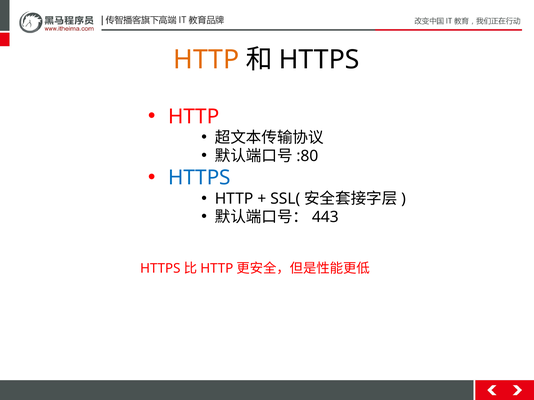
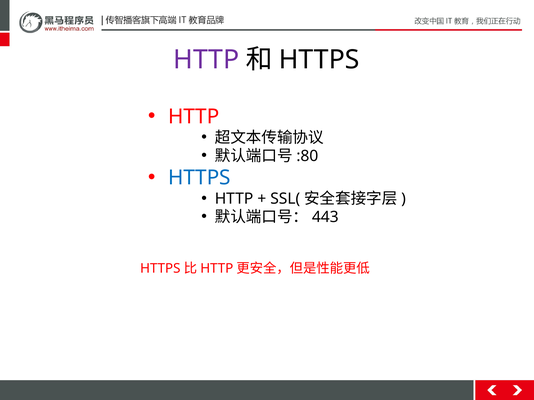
HTTP colour: orange -> purple (206, 60)
